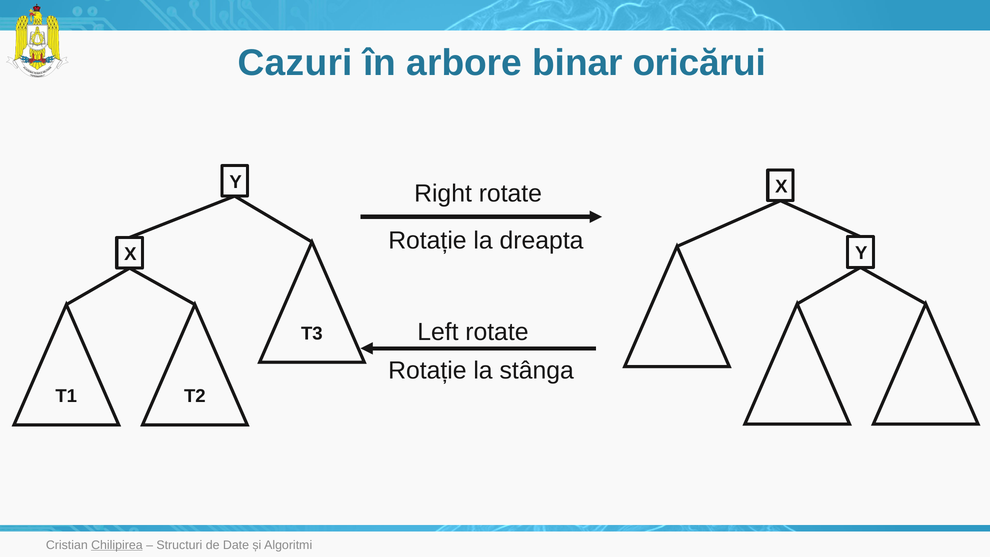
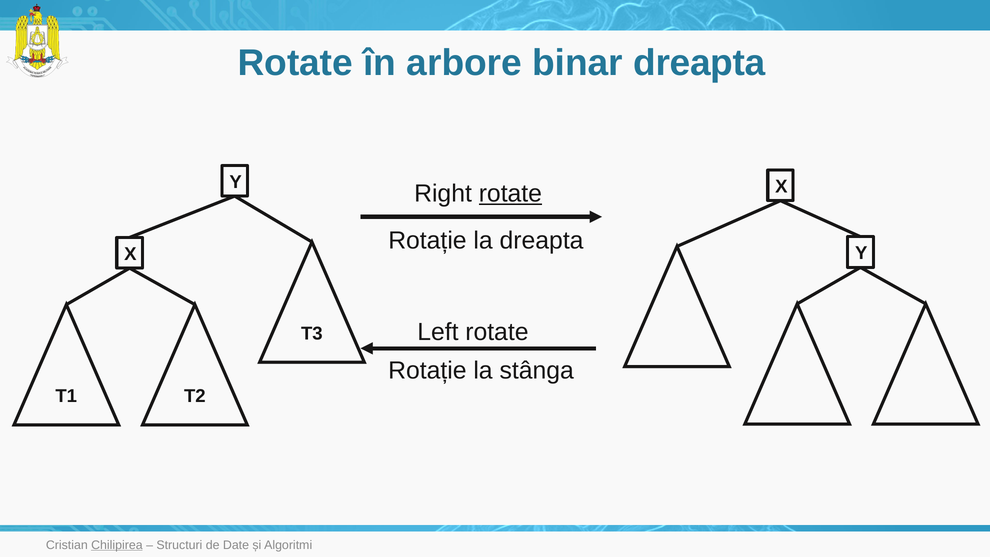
Cazuri: Cazuri -> Rotate (295, 63)
binar oricărui: oricărui -> dreapta (699, 63)
rotate underline: none -> present (510, 194)
